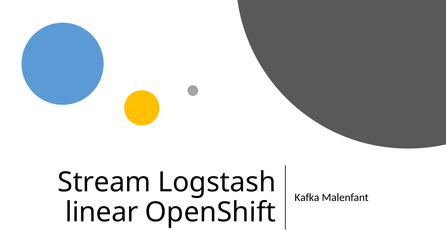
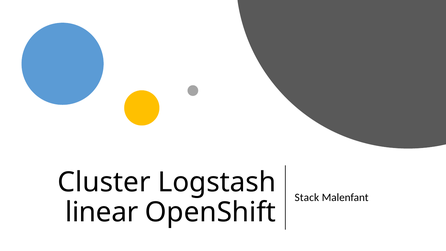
Stream: Stream -> Cluster (104, 182)
Kafka: Kafka -> Stack (307, 197)
